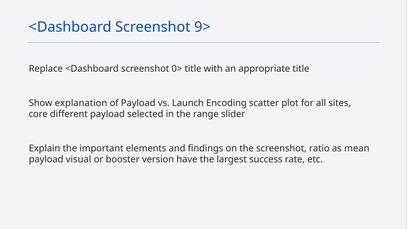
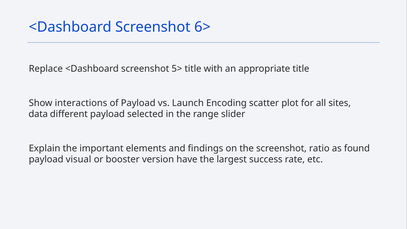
9>: 9> -> 6> (202, 27)
0>: 0> -> 5> (177, 69)
explanation: explanation -> interactions (81, 103)
core: core -> data (38, 114)
mean: mean -> found (357, 148)
